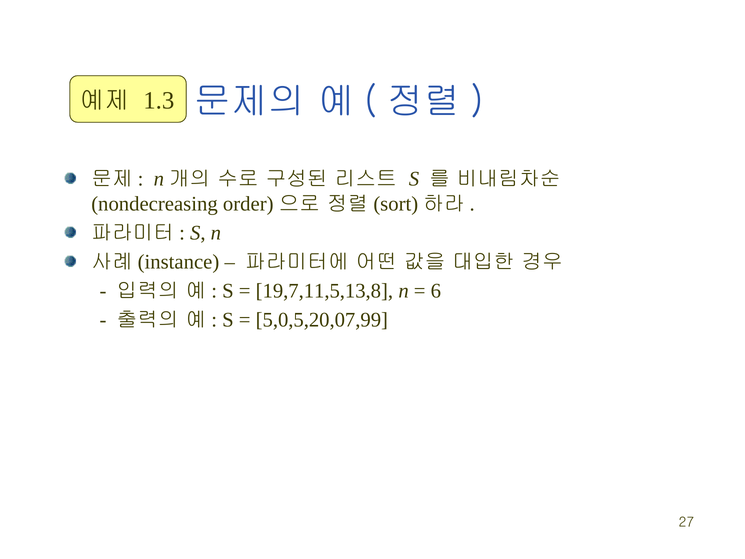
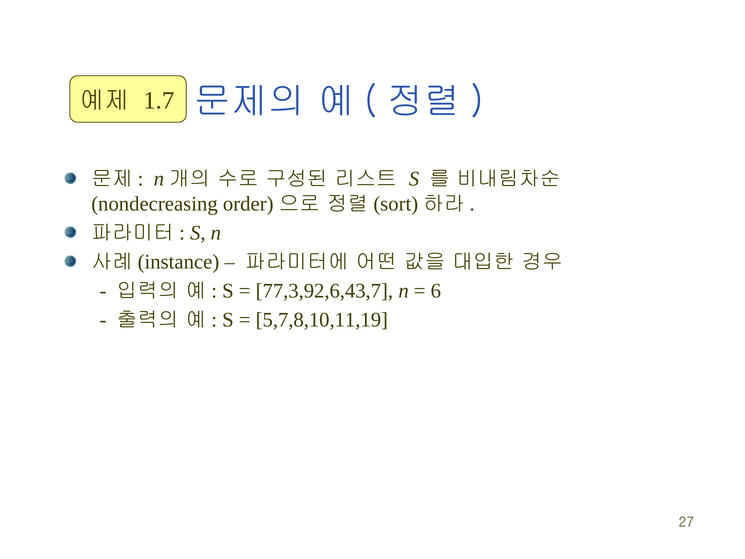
1.3: 1.3 -> 1.7 (159, 101)
19,7,11,5,13,8: 19,7,11,5,13,8 -> 77,3,92,6,43,7 (324, 291)
5,0,5,20,07,99: 5,0,5,20,07,99 -> 5,7,8,10,11,19 (322, 320)
